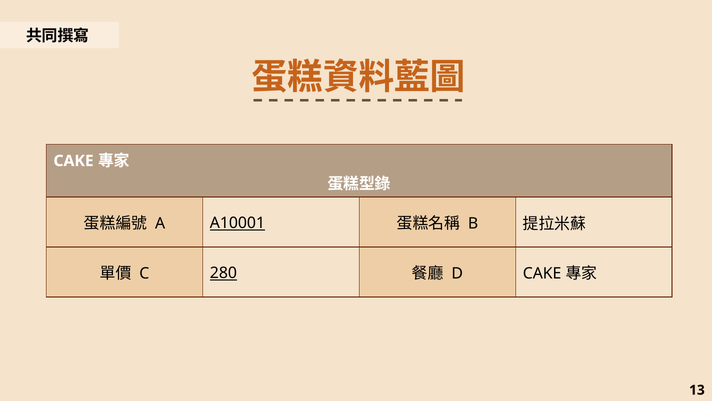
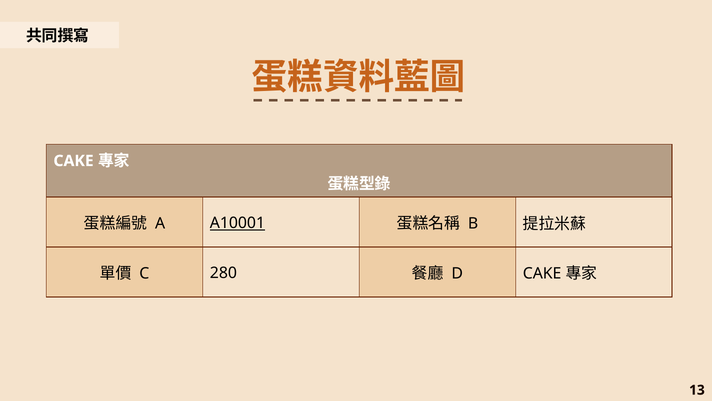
280 underline: present -> none (223, 273)
